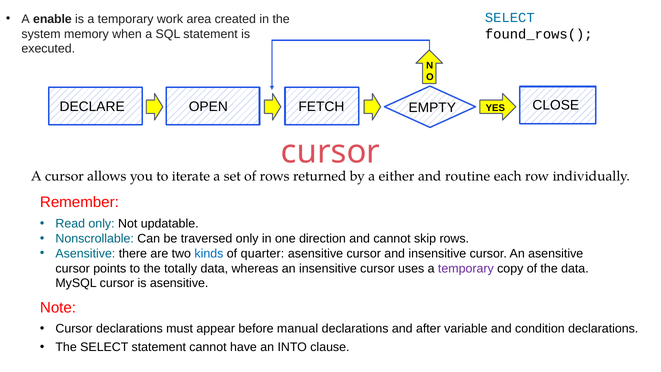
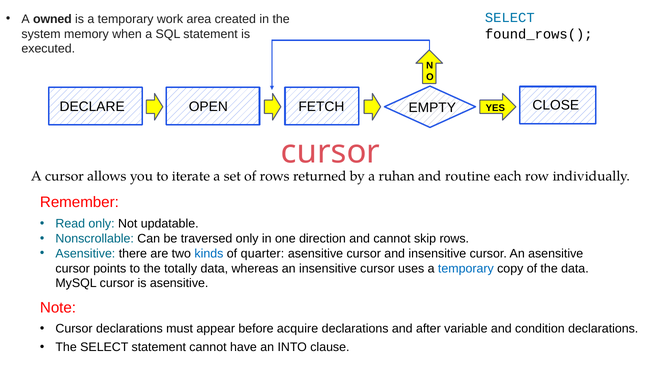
enable: enable -> owned (52, 19)
either: either -> ruhan (397, 176)
temporary colour: purple -> blue (466, 268)
manual: manual -> acquire (298, 329)
